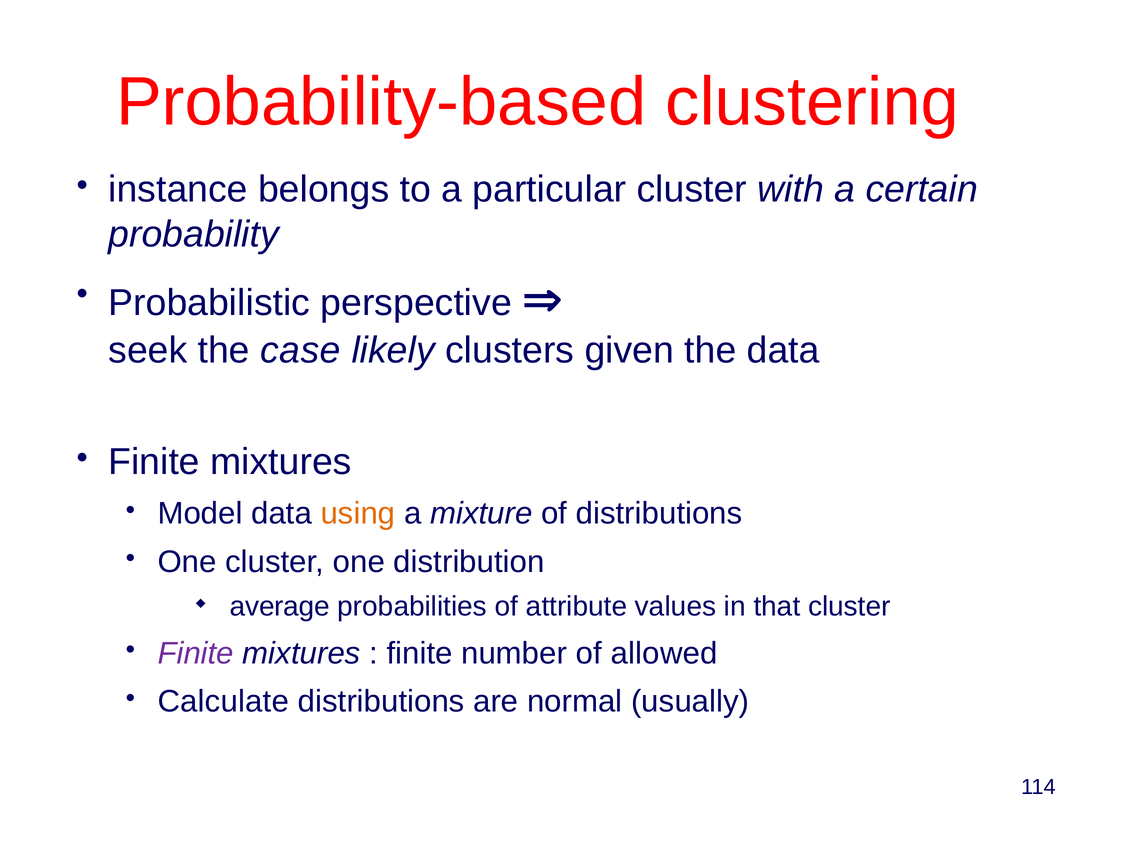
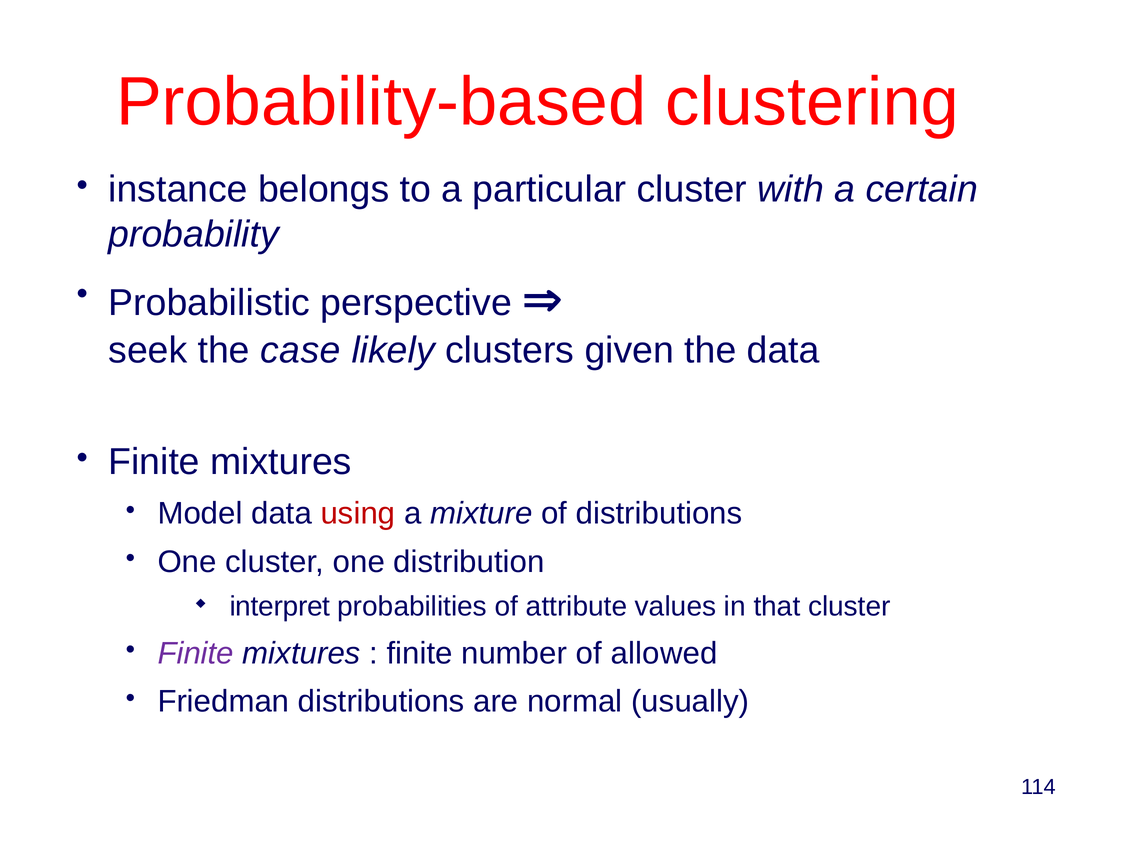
using colour: orange -> red (358, 514)
average: average -> interpret (280, 607)
Calculate: Calculate -> Friedman (223, 702)
